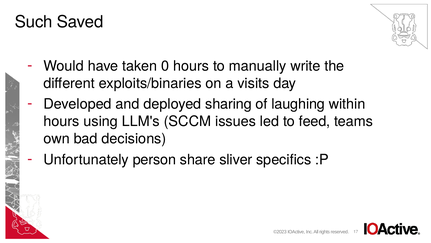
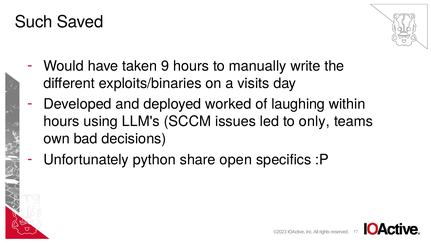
0: 0 -> 9 (165, 66)
sharing: sharing -> worked (228, 104)
feed: feed -> only (314, 121)
person: person -> python (154, 159)
sliver: sliver -> open (236, 159)
